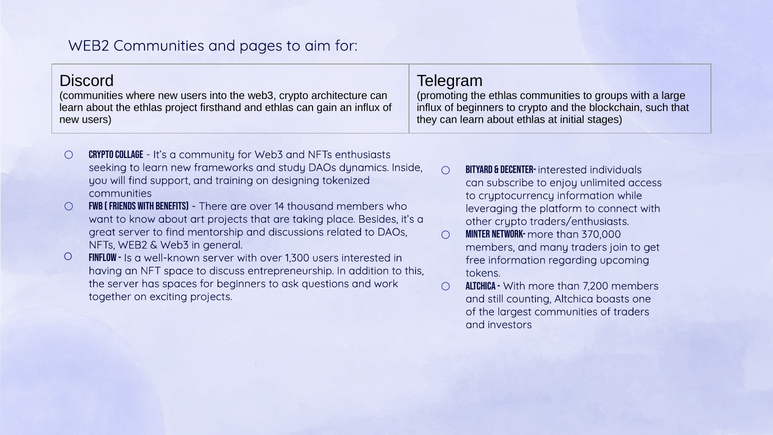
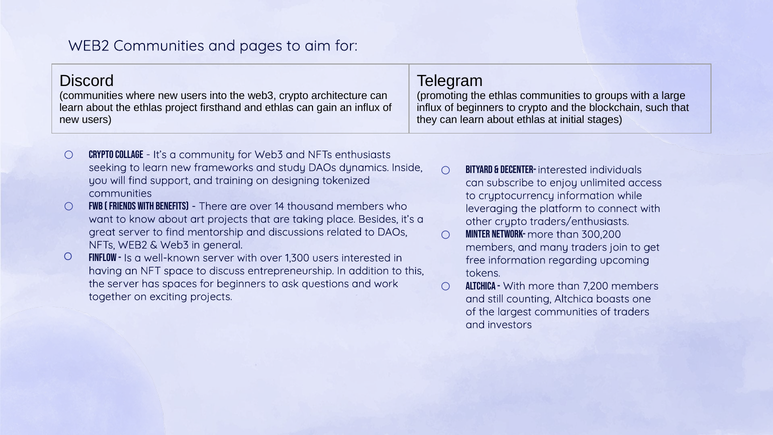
370,000: 370,000 -> 300,200 (601, 234)
